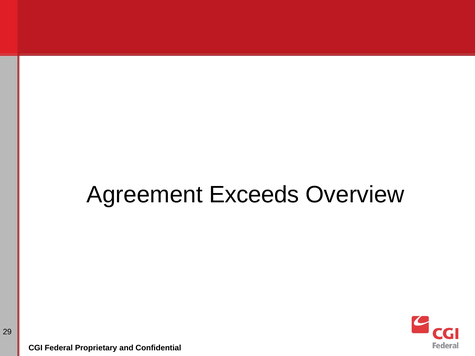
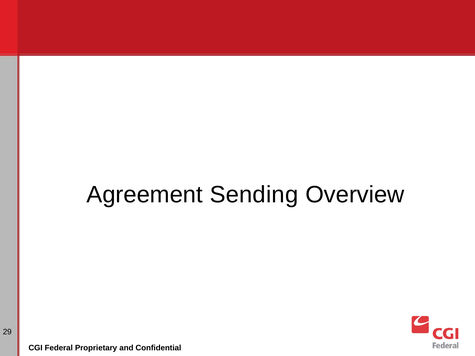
Exceeds: Exceeds -> Sending (254, 195)
